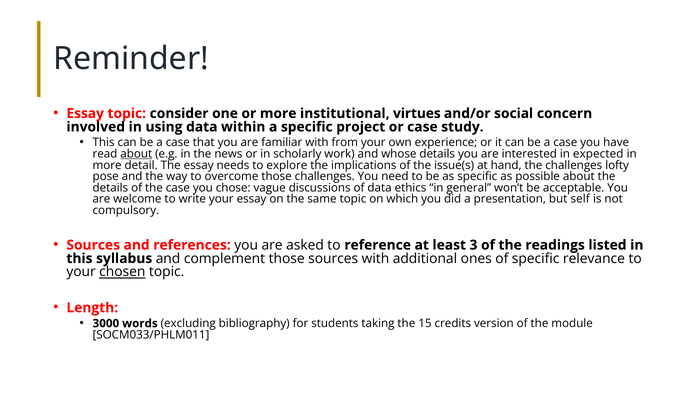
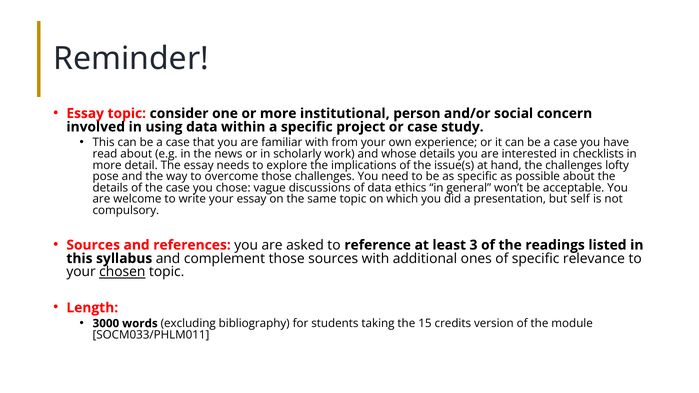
virtues: virtues -> person (417, 113)
about underline: present -> none (136, 154)
expected: expected -> checklists (598, 154)
